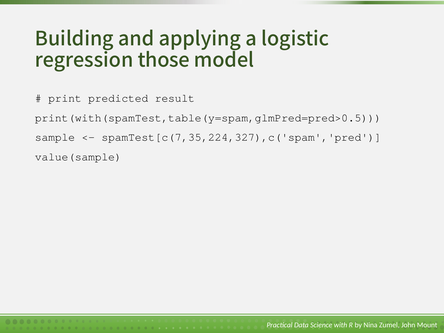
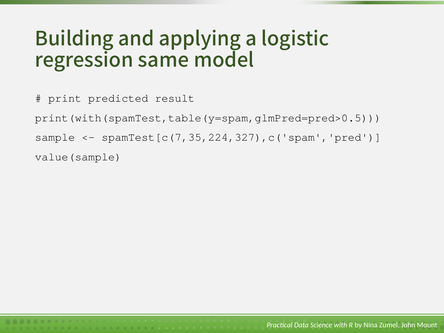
those: those -> same (164, 60)
